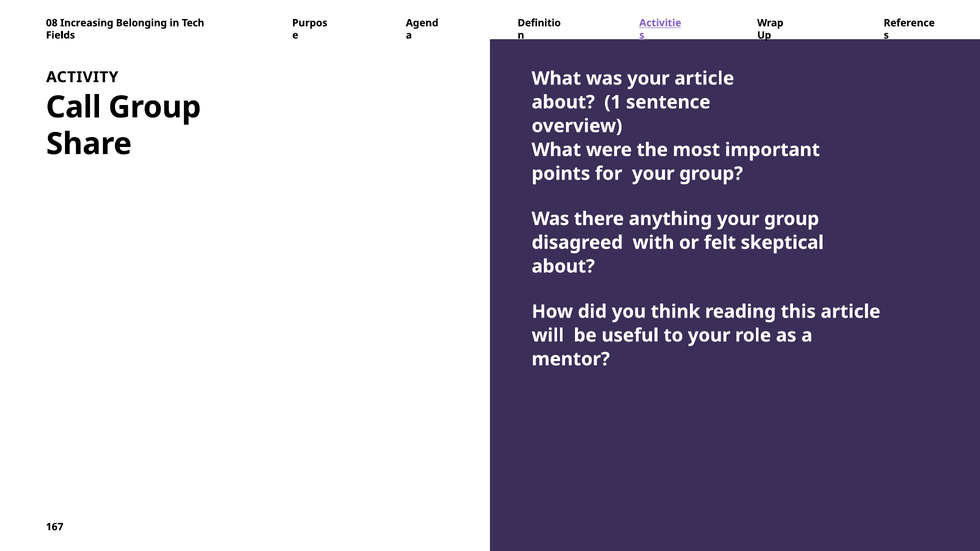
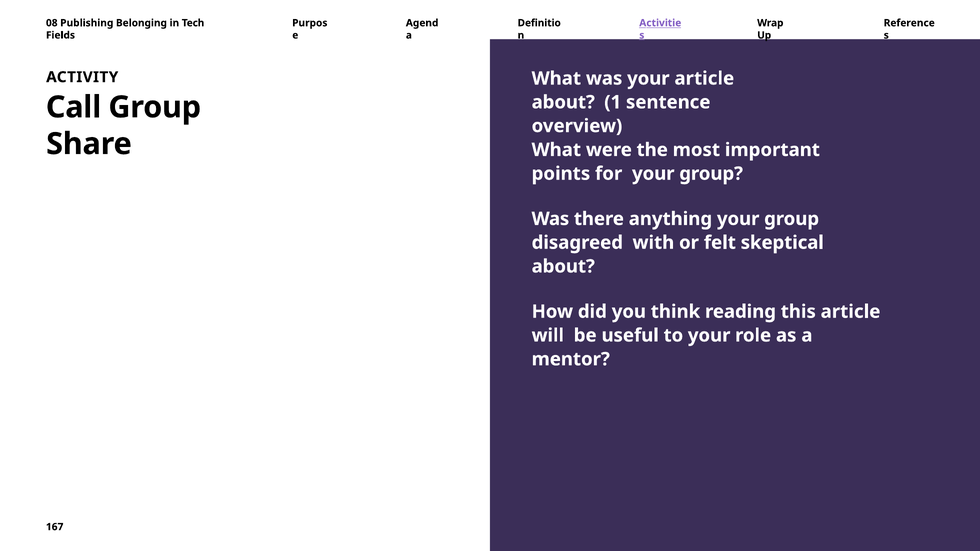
Increasing: Increasing -> Publishing (87, 23)
